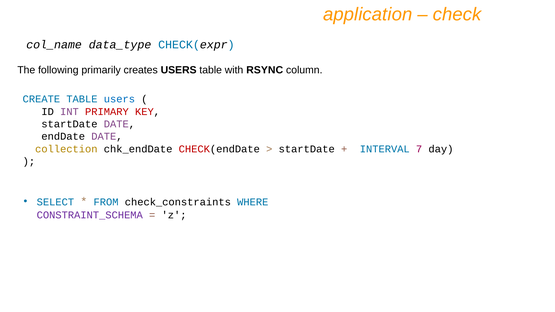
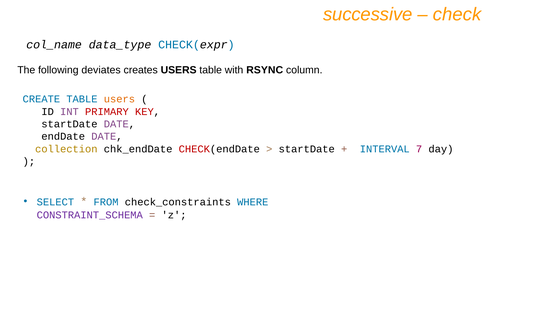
application: application -> successive (368, 14)
primarily: primarily -> deviates (101, 70)
users colour: blue -> orange (119, 99)
